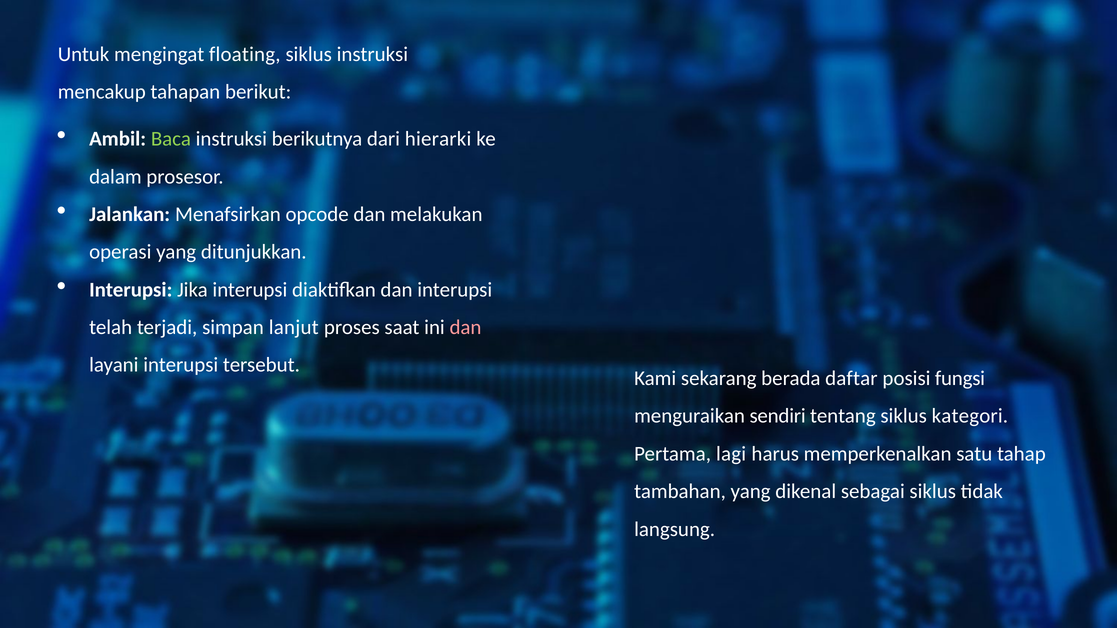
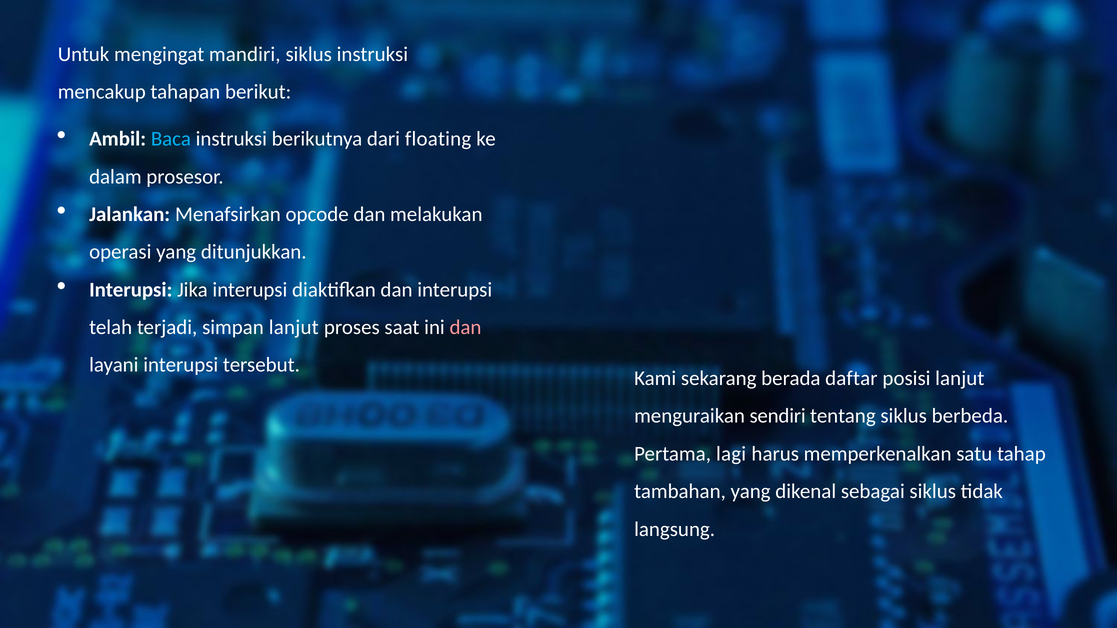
floating: floating -> mandiri (245, 54)
Baca colour: light green -> light blue (171, 139)
hierarki: hierarki -> floating (438, 139)
posisi fungsi: fungsi -> lanjut (960, 379)
kategori: kategori -> berbeda (970, 416)
